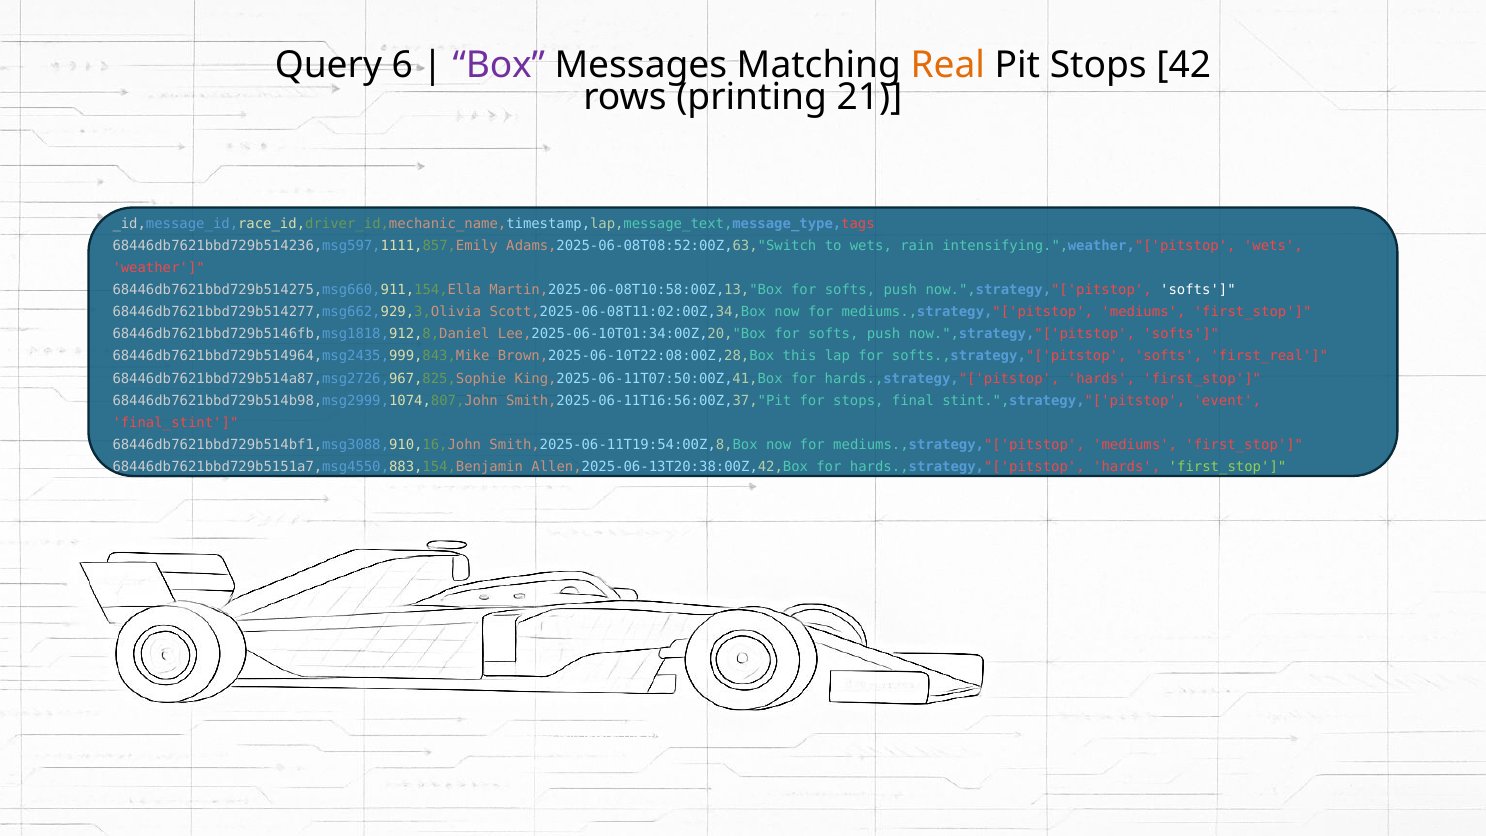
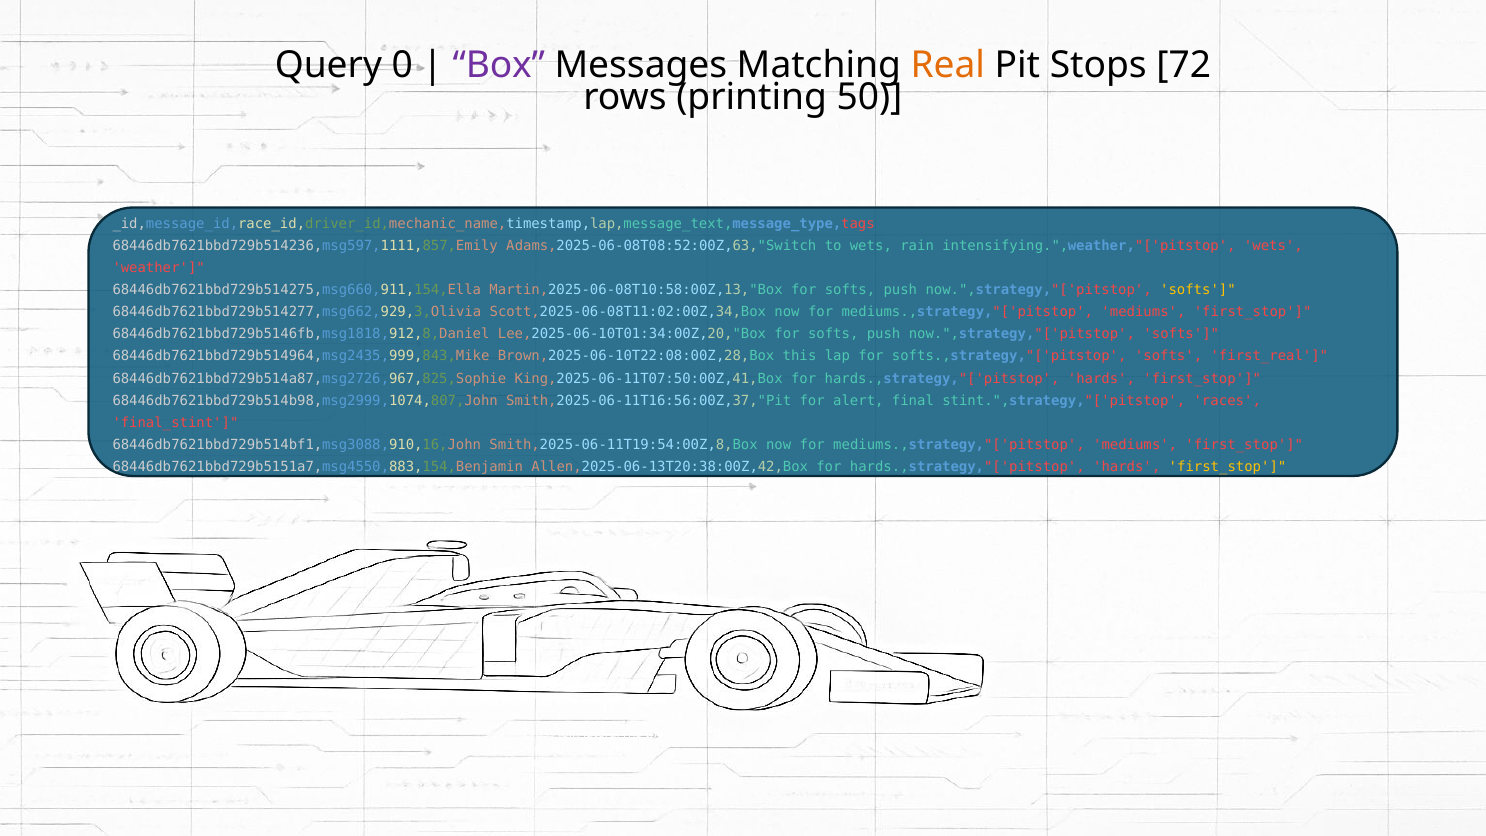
6: 6 -> 0 (402, 65)
42: 42 -> 72 (1184, 65)
21: 21 -> 50 (869, 97)
softs colour: white -> yellow (1198, 290)
for stops: stops -> alert (858, 400)
event: event -> races (1227, 400)
first_stop colour: light green -> yellow (1228, 467)
